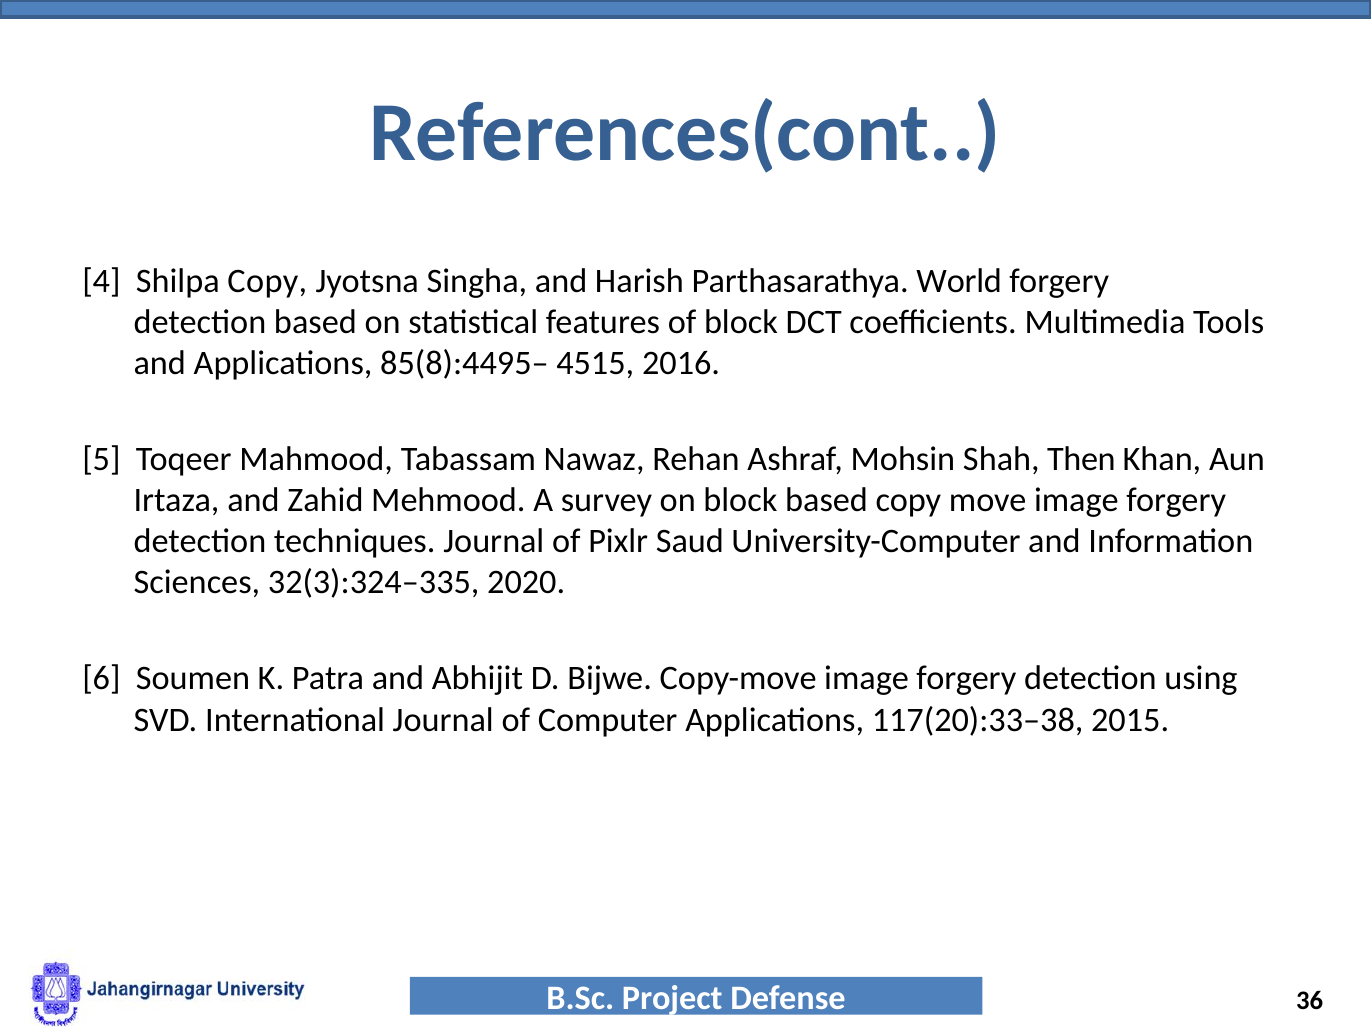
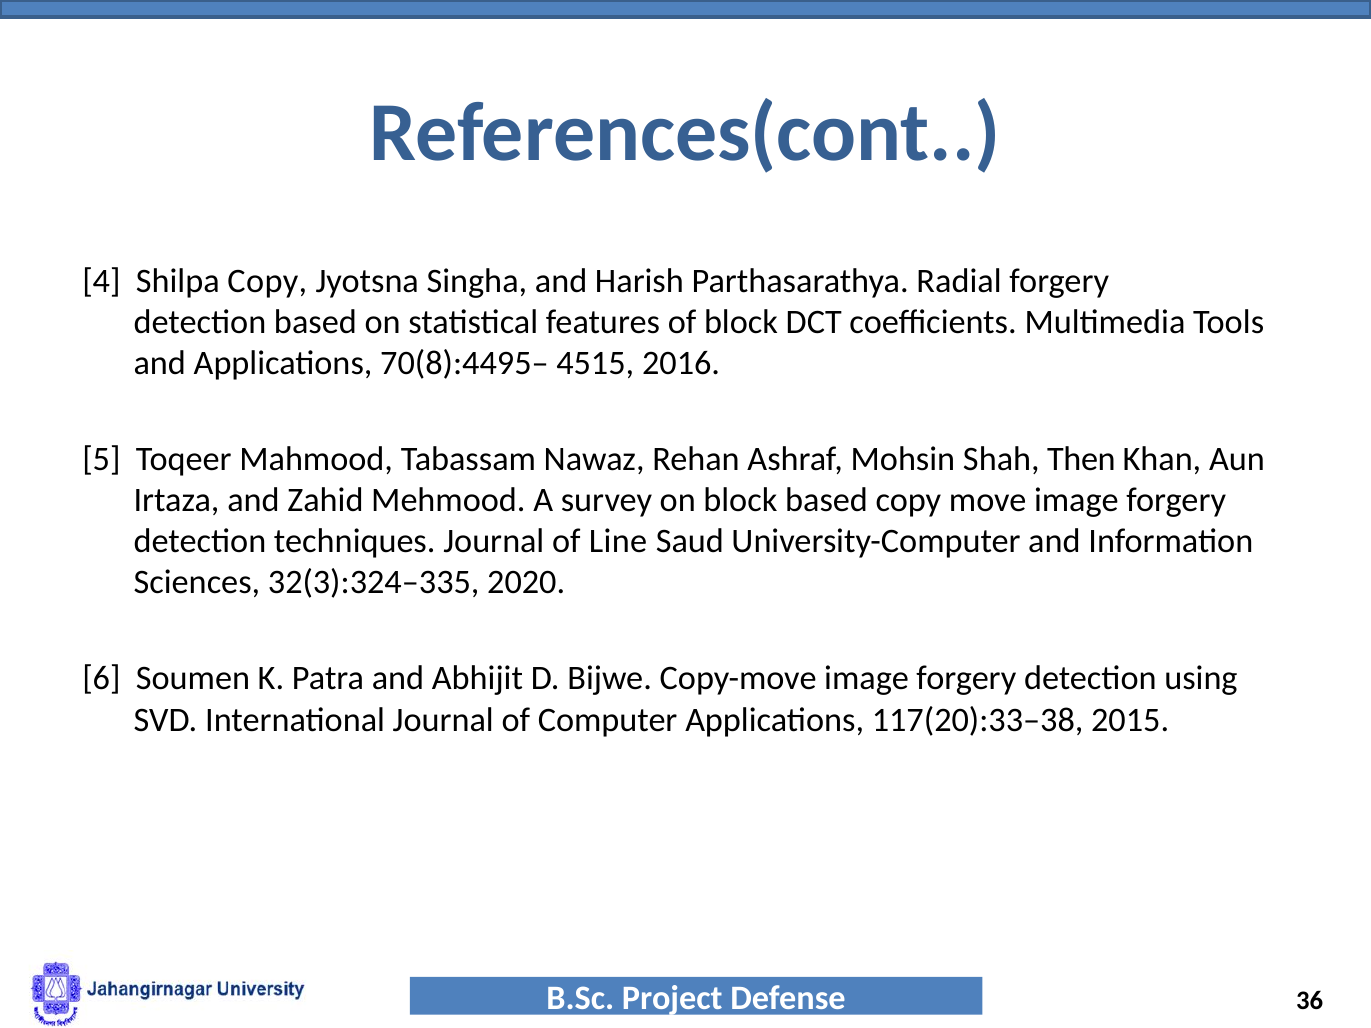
World: World -> Radial (959, 281)
85(8):4495–: 85(8):4495– -> 70(8):4495– (464, 363)
Pixlr: Pixlr -> Line (618, 542)
